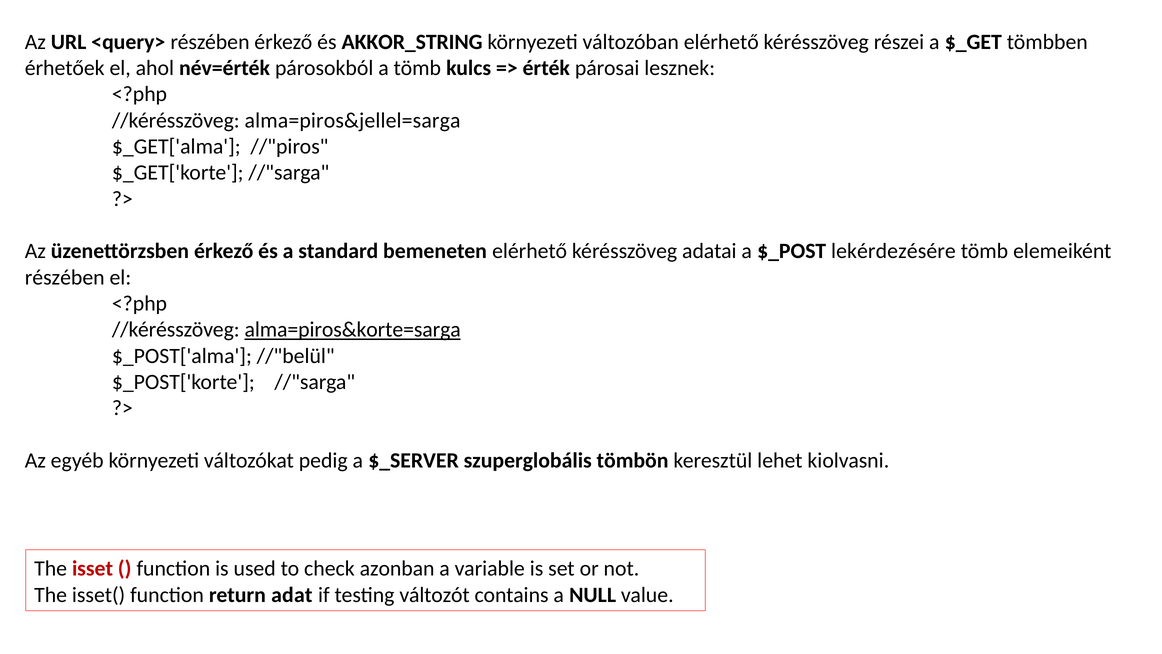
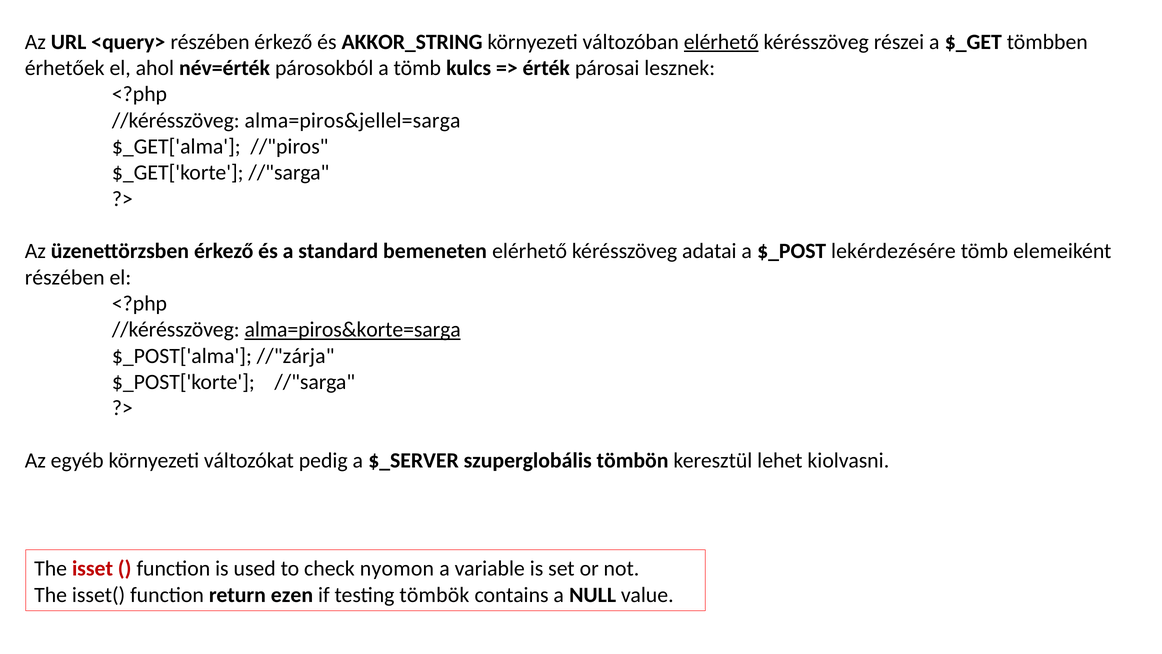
elérhető underline: none -> present (721, 42)
//"belül: //"belül -> //"zárja (296, 356)
azonban: azonban -> nyomon (397, 568)
adat: adat -> ezen (292, 595)
változót: változót -> tömbök (434, 595)
